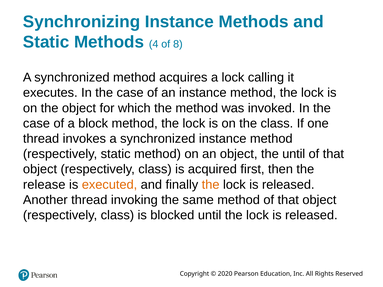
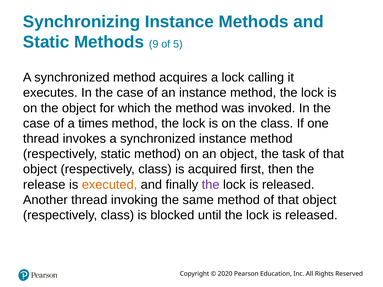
4: 4 -> 9 (154, 44)
8: 8 -> 5 (178, 44)
block: block -> times (93, 123)
the until: until -> task (294, 154)
the colour: orange -> purple (211, 185)
